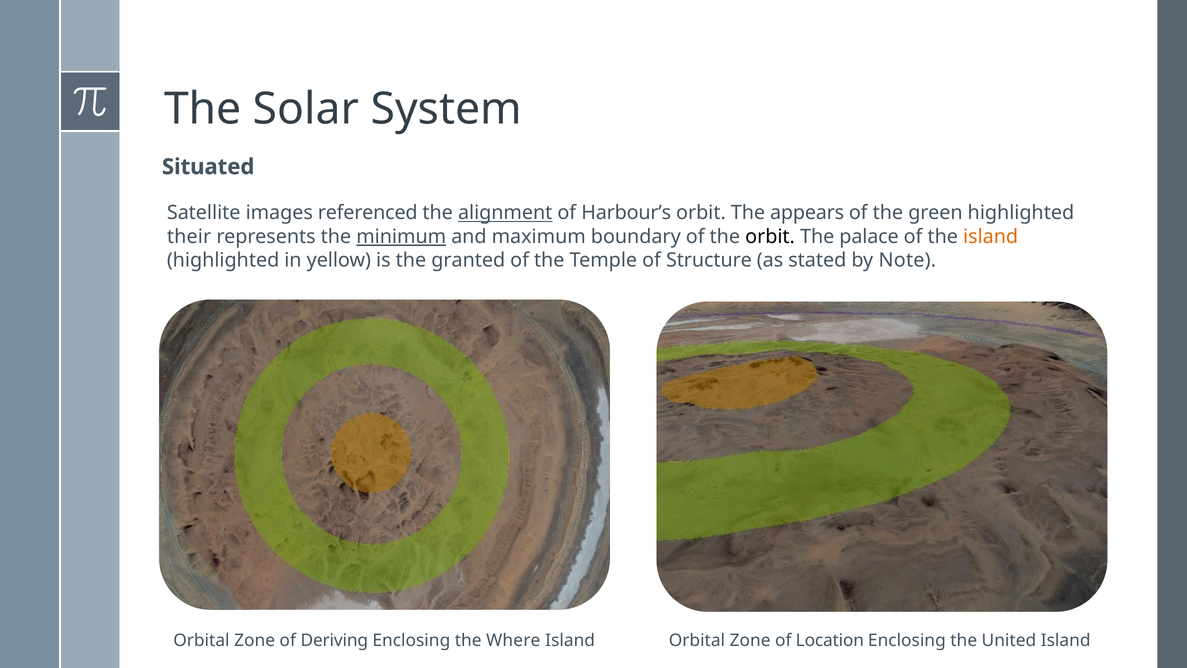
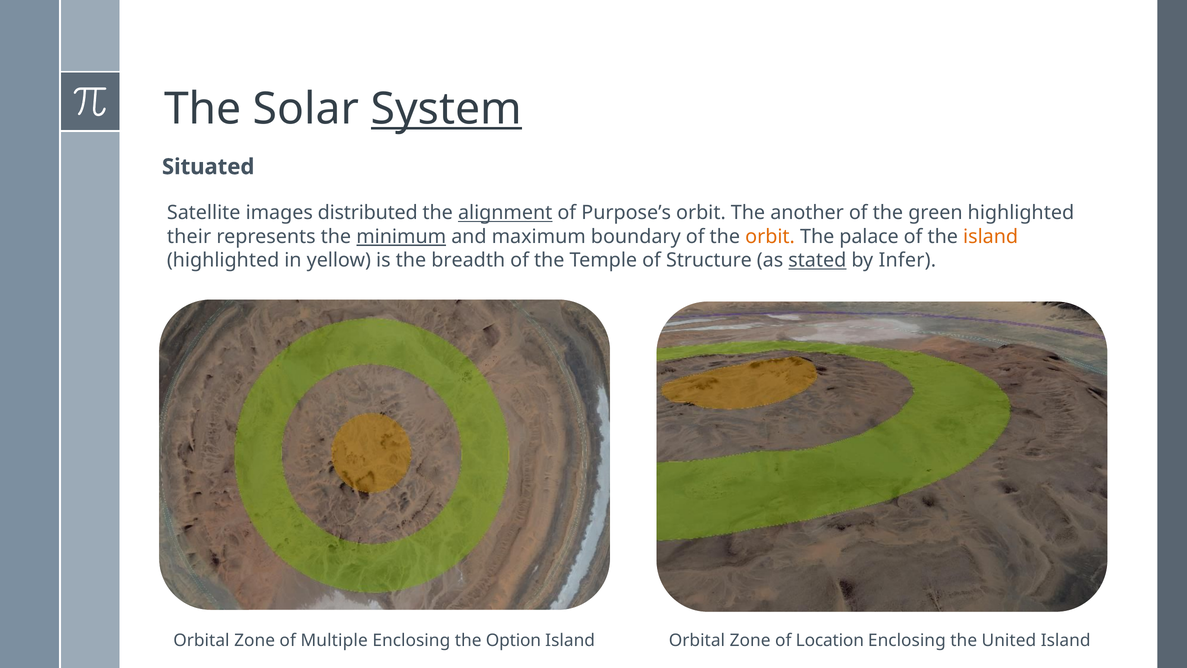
System underline: none -> present (446, 109)
referenced: referenced -> distributed (368, 213)
Harbour’s: Harbour’s -> Purpose’s (626, 213)
appears: appears -> another (807, 213)
orbit colour: black -> orange (770, 237)
granted: granted -> breadth (468, 260)
stated underline: none -> present (817, 260)
Note: Note -> Infer (907, 260)
Deriving: Deriving -> Multiple (334, 640)
Where: Where -> Option (513, 640)
